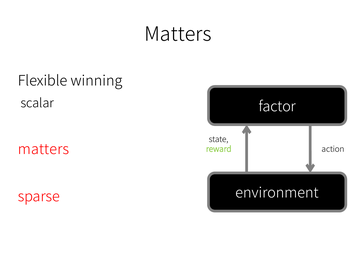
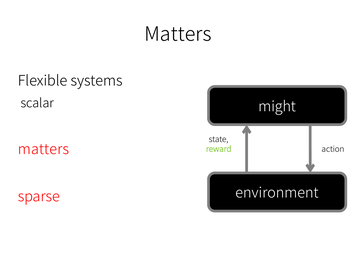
winning: winning -> systems (97, 81)
factor: factor -> might (277, 107)
